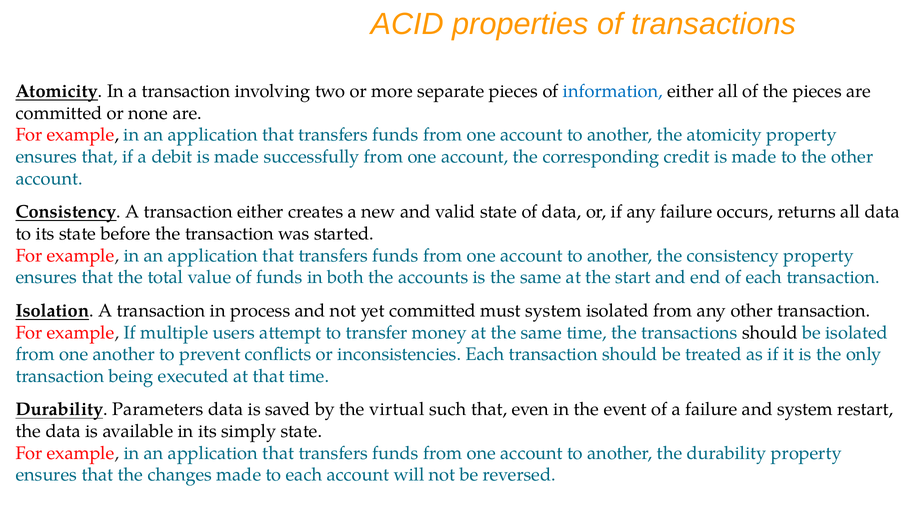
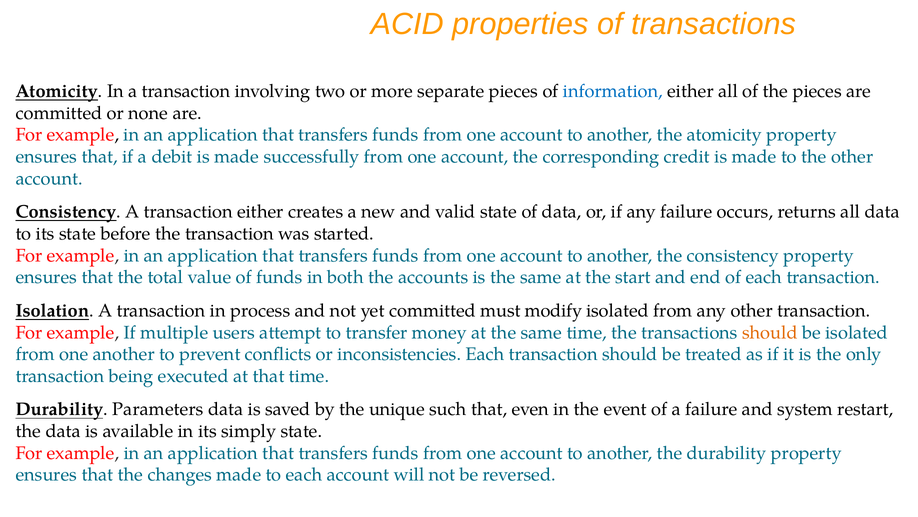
must system: system -> modify (553, 310)
should colour: black -> orange (770, 332)
virtual: virtual -> unique (397, 409)
